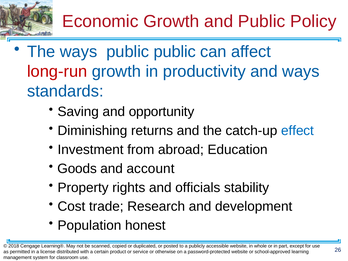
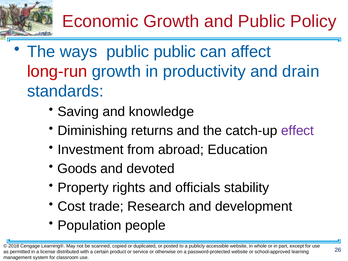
and ways: ways -> drain (301, 71)
opportunity: opportunity -> knowledge (161, 112)
effect colour: blue -> purple (298, 131)
account: account -> devoted (151, 169)
honest: honest -> people (145, 225)
